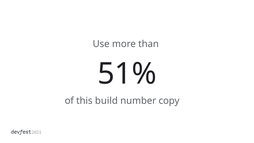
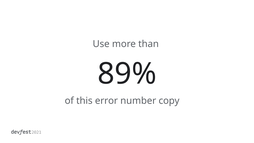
51%: 51% -> 89% (127, 74)
build: build -> error (106, 101)
